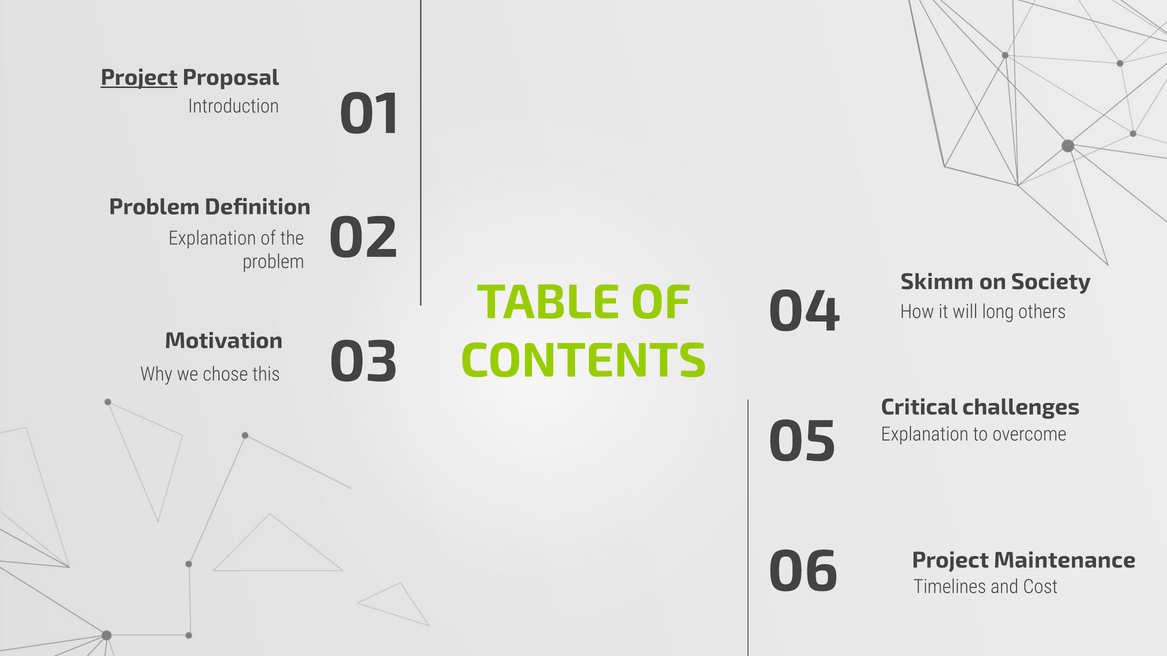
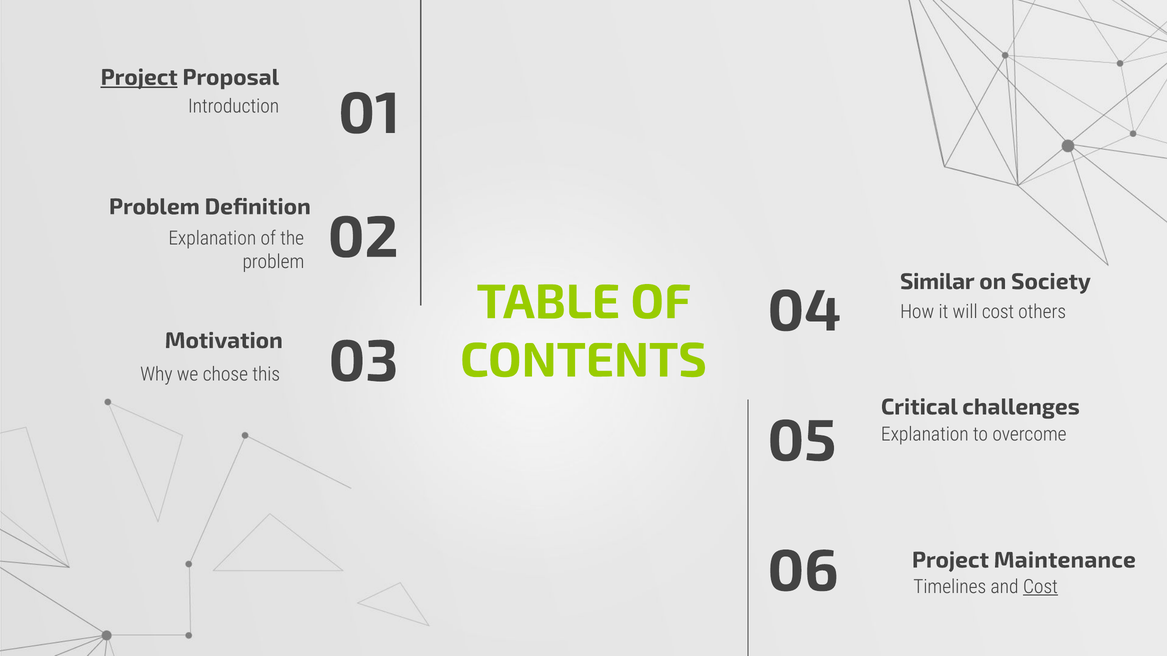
Skimm: Skimm -> Similar (937, 282)
will long: long -> cost (998, 312)
Cost underline: none -> present (1040, 587)
